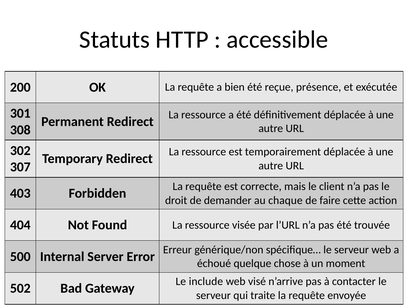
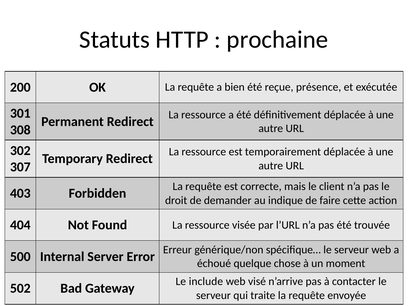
accessible: accessible -> prochaine (277, 39)
chaque: chaque -> indique (286, 200)
